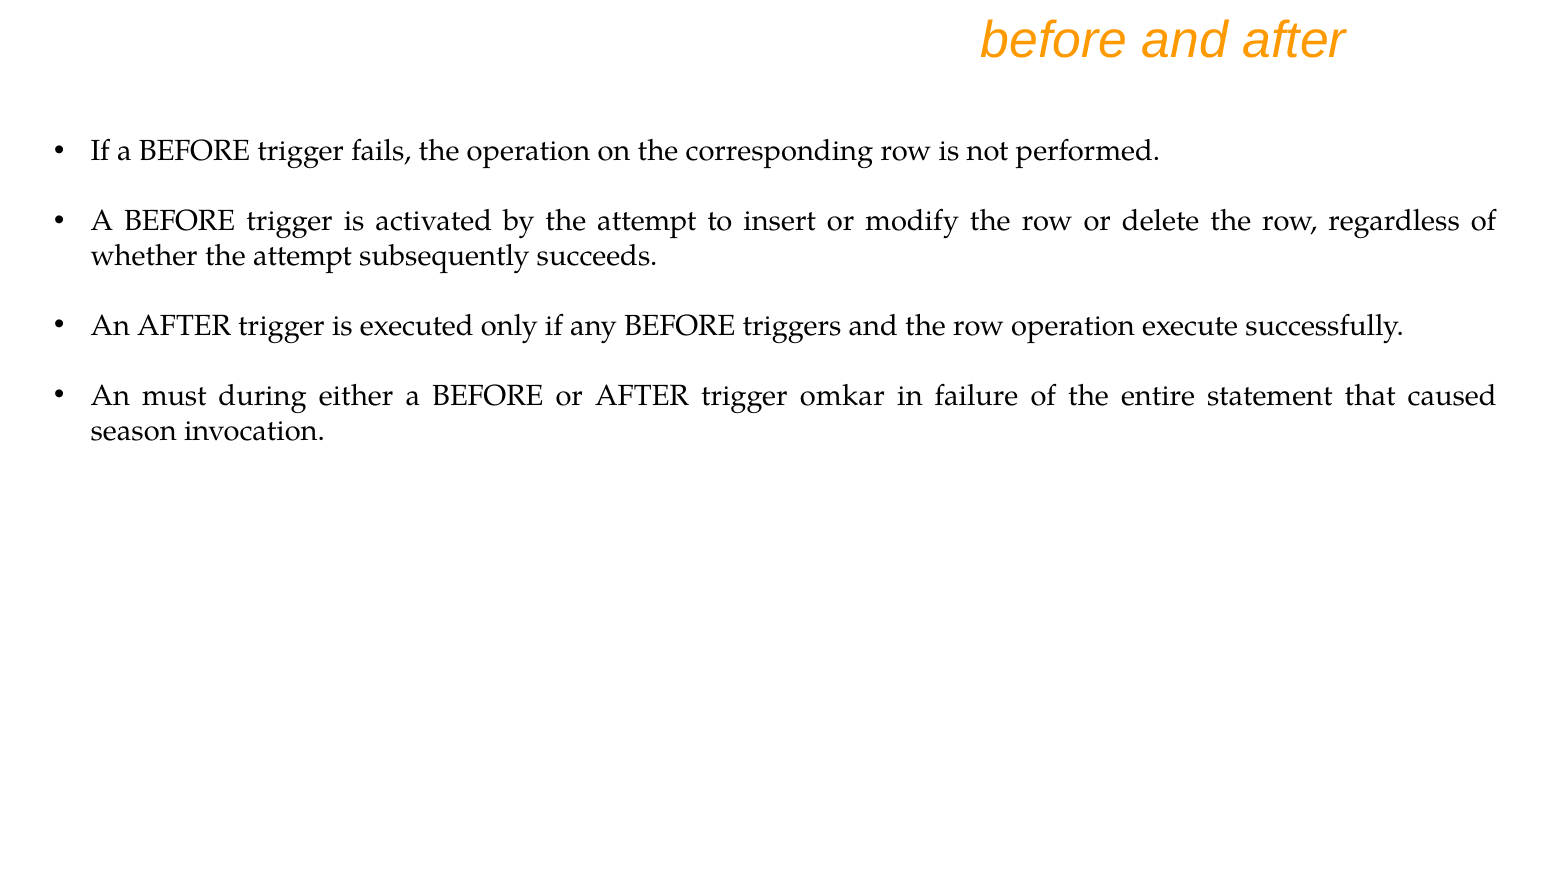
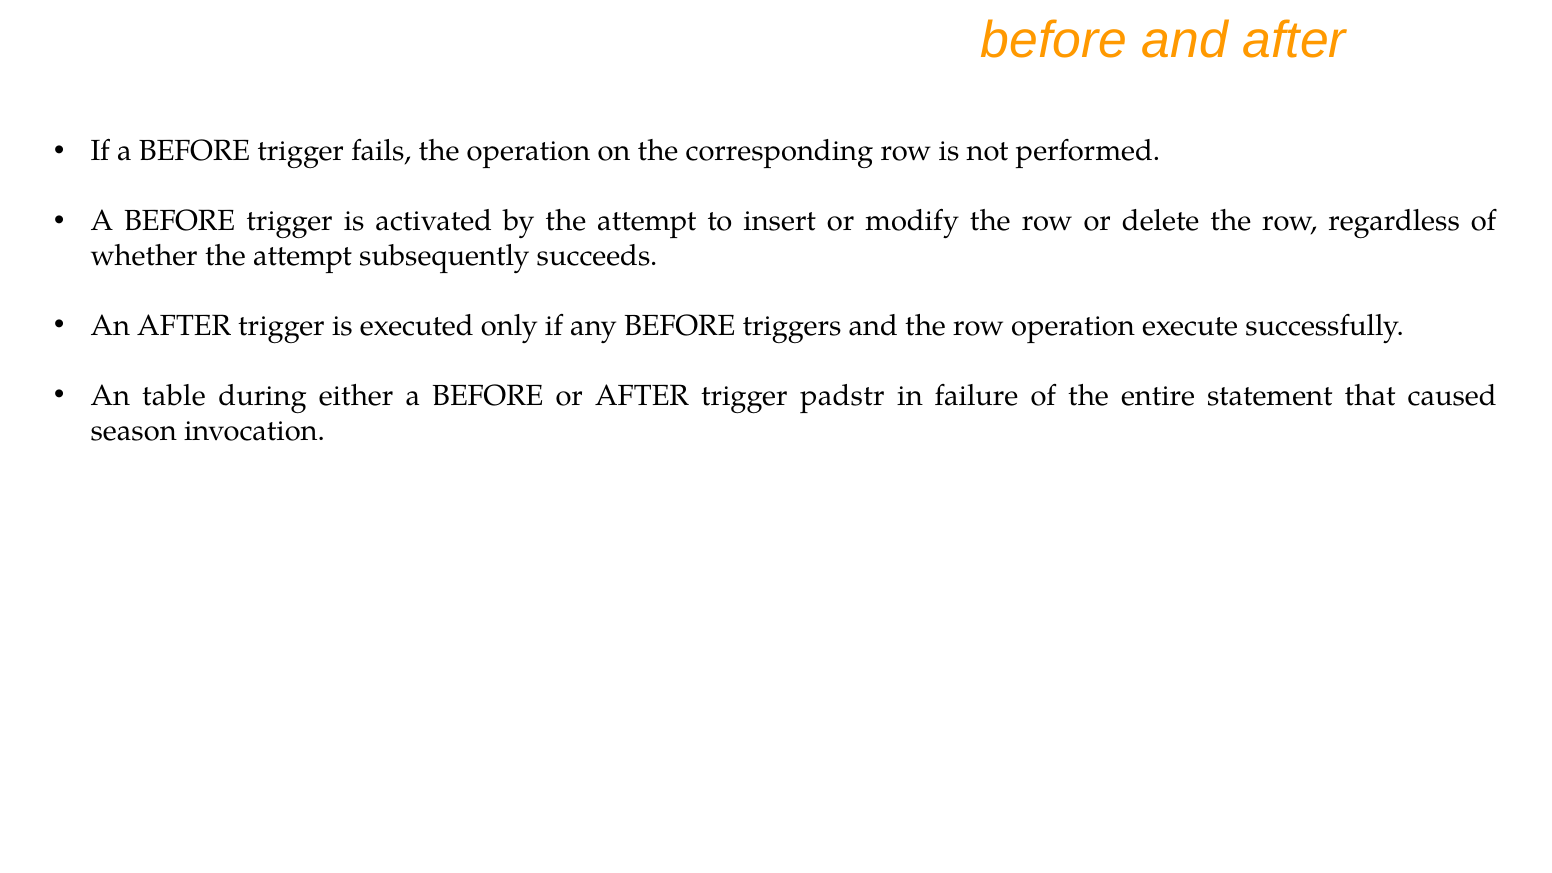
must: must -> table (174, 396)
omkar: omkar -> padstr (842, 396)
